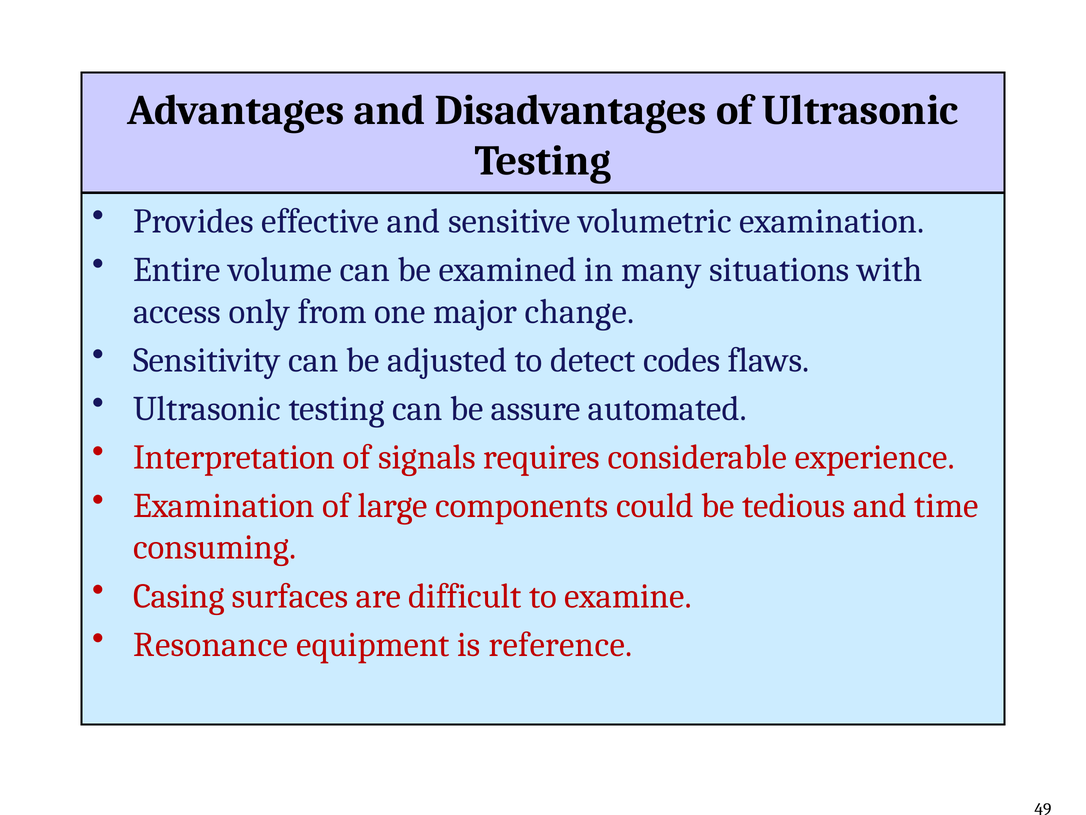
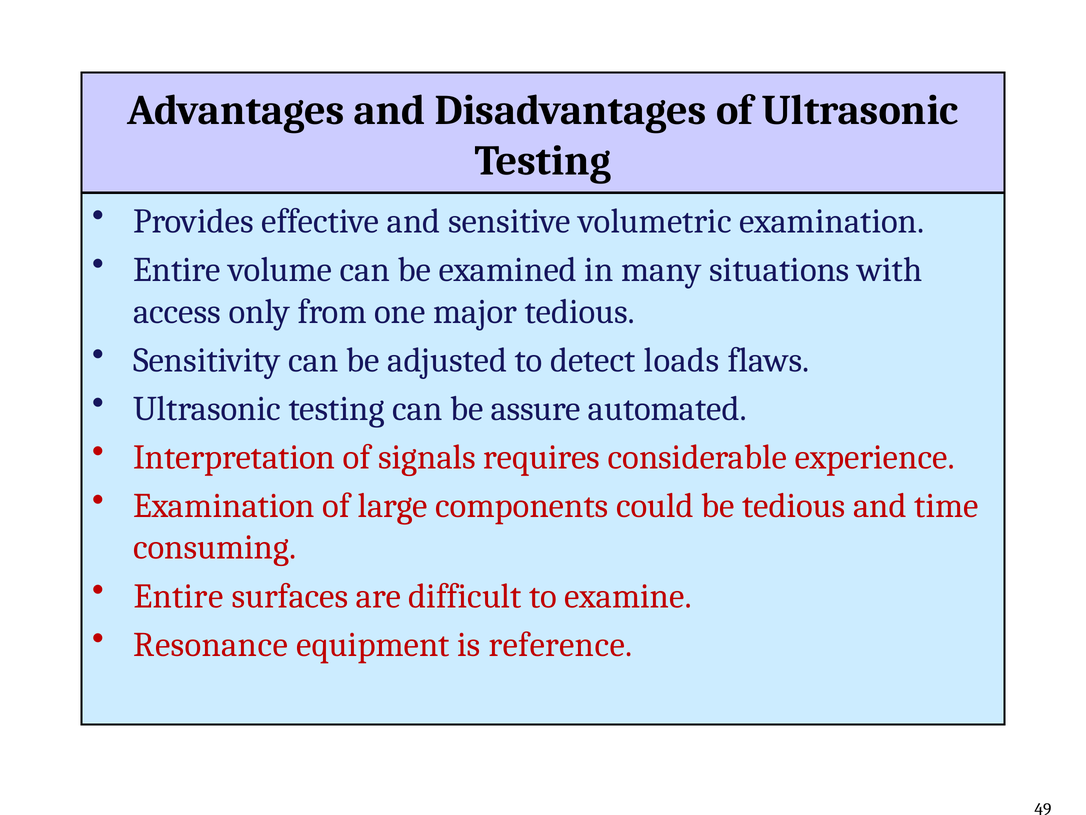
major change: change -> tedious (580, 311)
codes: codes -> loads (681, 360)
Casing: Casing -> Entire (178, 596)
